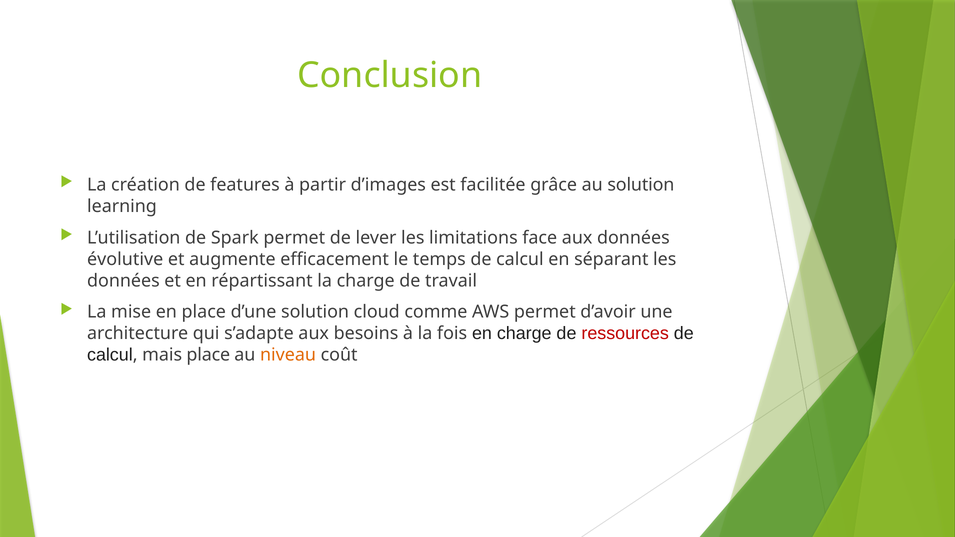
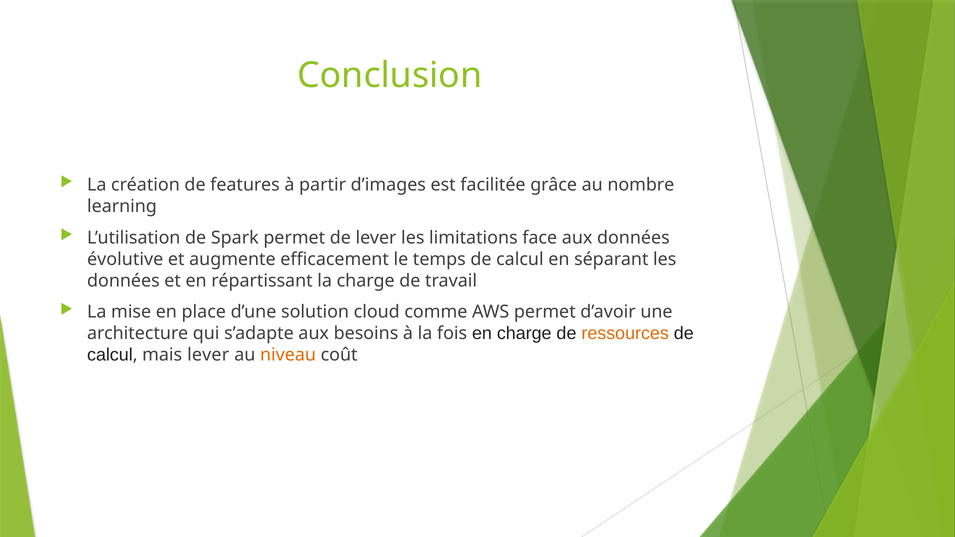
au solution: solution -> nombre (641, 185)
ressources colour: red -> orange (625, 334)
mais place: place -> lever (208, 355)
